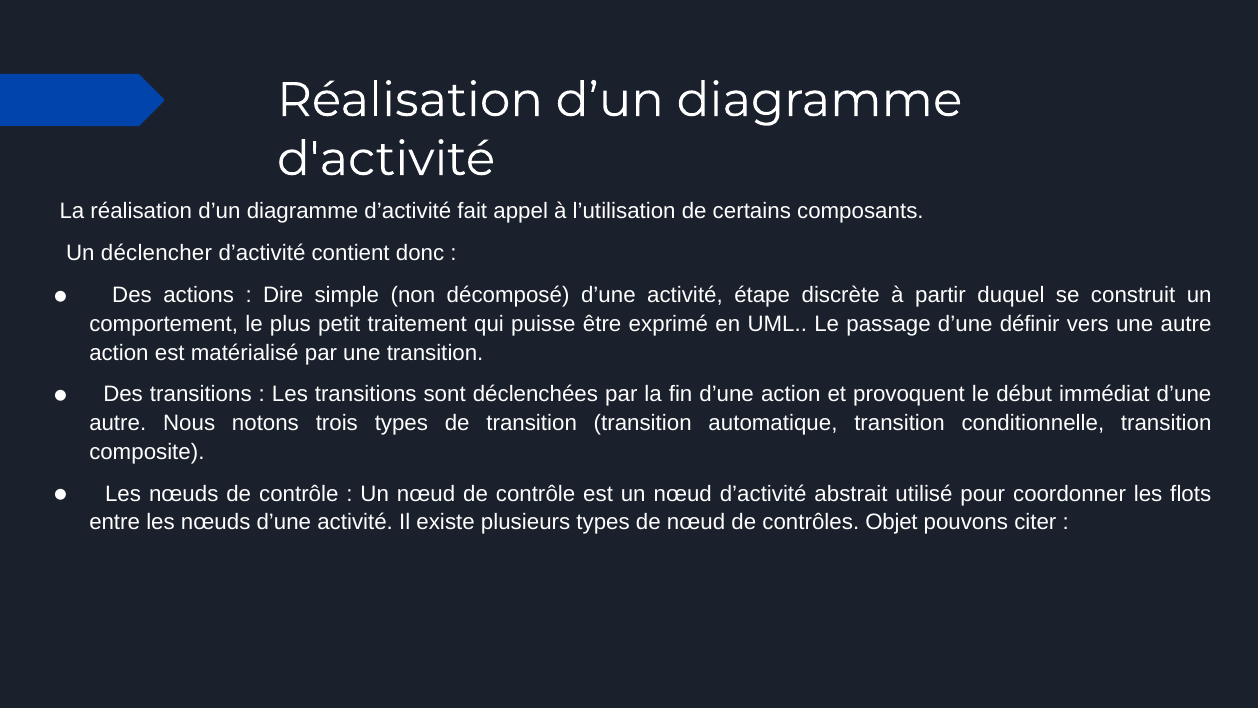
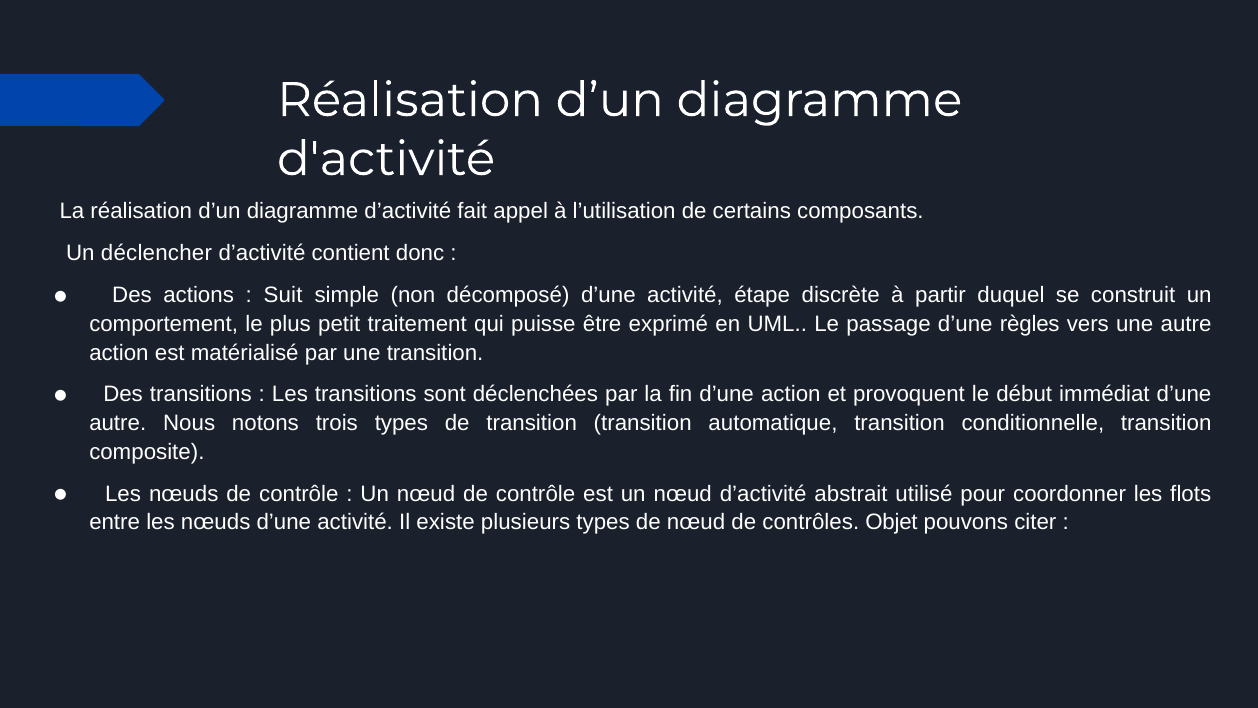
Dire: Dire -> Suit (283, 295)
définir: définir -> règles (1030, 324)
